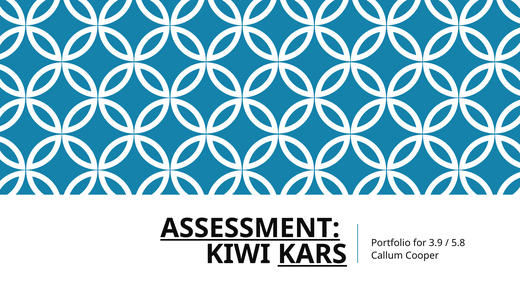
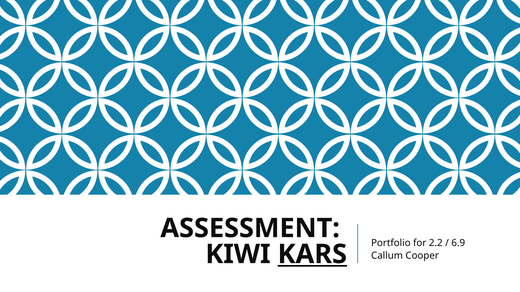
ASSESSMENT underline: present -> none (250, 229)
3.9: 3.9 -> 2.2 (436, 243)
5.8: 5.8 -> 6.9 (458, 243)
